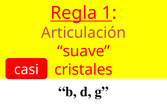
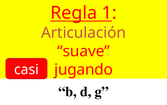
cristales: cristales -> jugando (84, 69)
